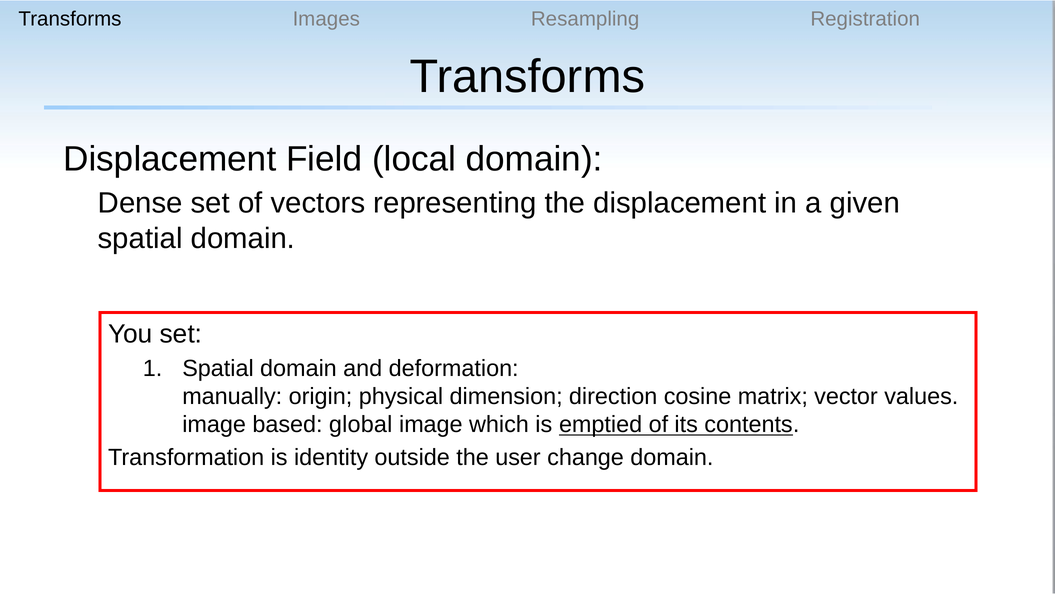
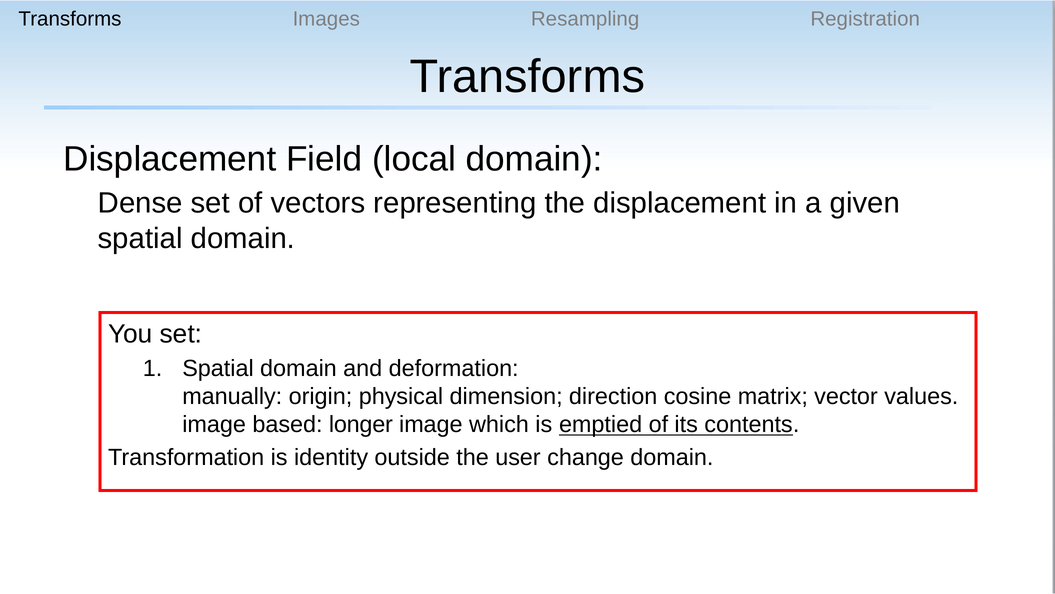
global: global -> longer (361, 424)
